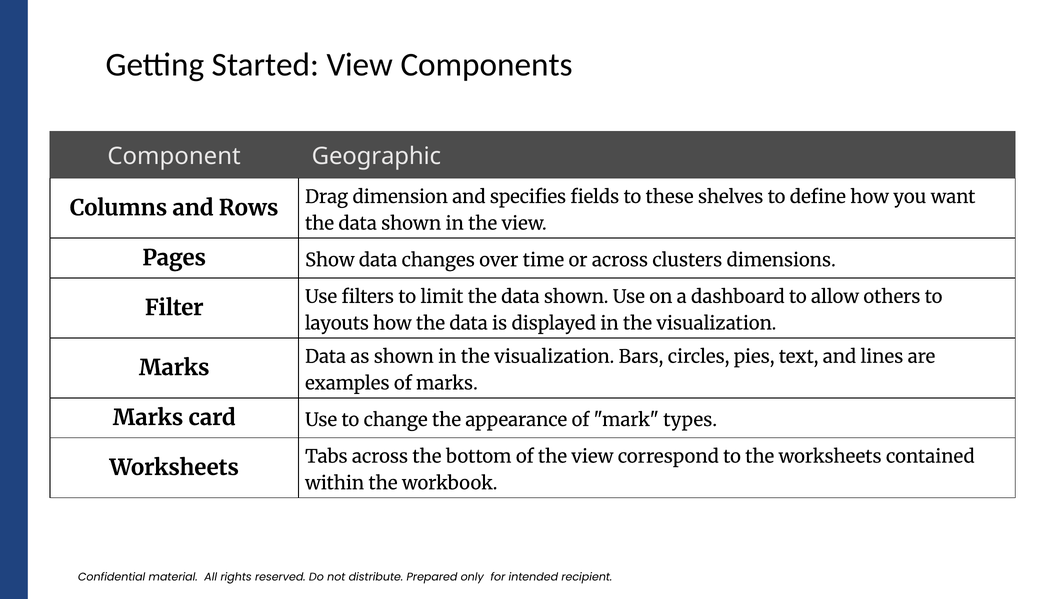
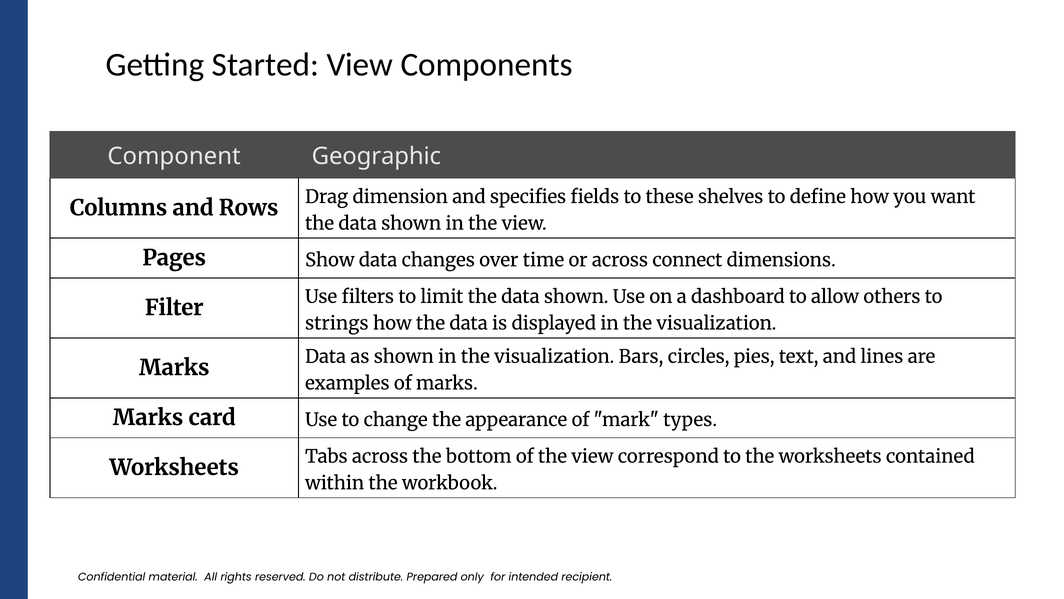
clusters: clusters -> connect (687, 260)
layouts: layouts -> strings (337, 323)
